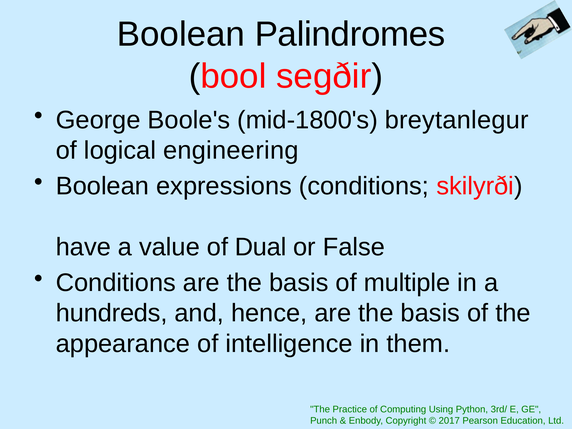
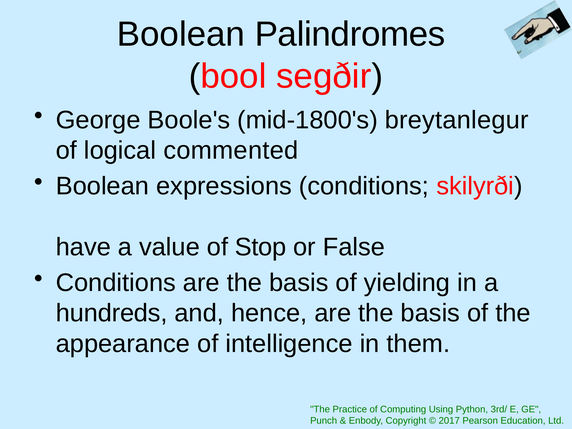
engineering: engineering -> commented (231, 151)
Dual: Dual -> Stop (261, 247)
multiple: multiple -> yielding (407, 283)
